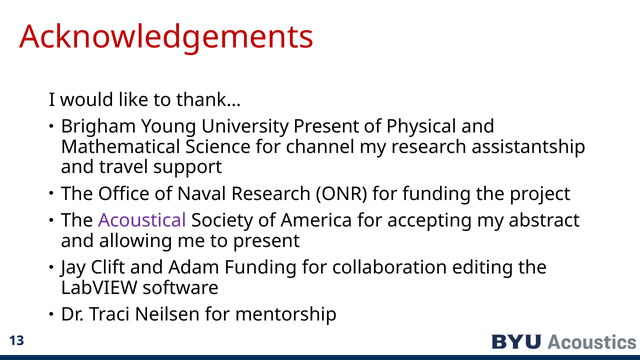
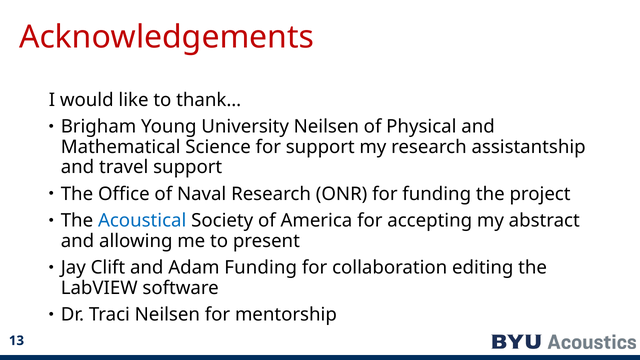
University Present: Present -> Neilsen (326, 127)
for channel: channel -> support (320, 147)
Acoustical colour: purple -> blue (142, 221)
